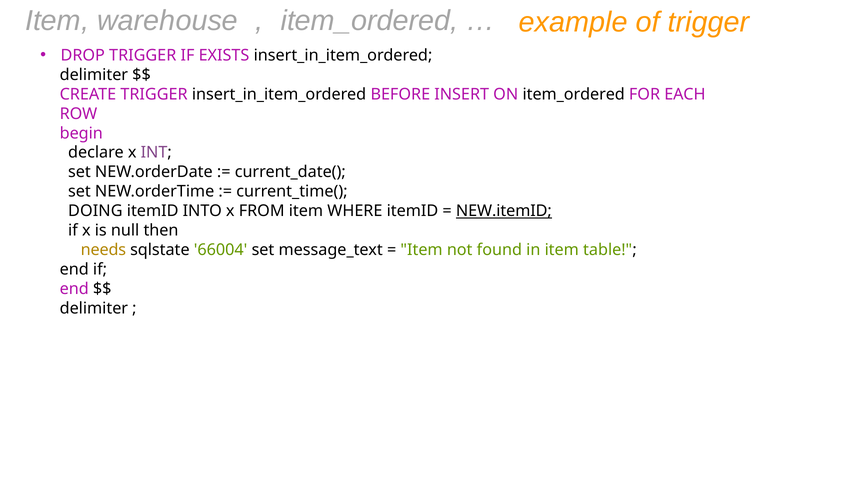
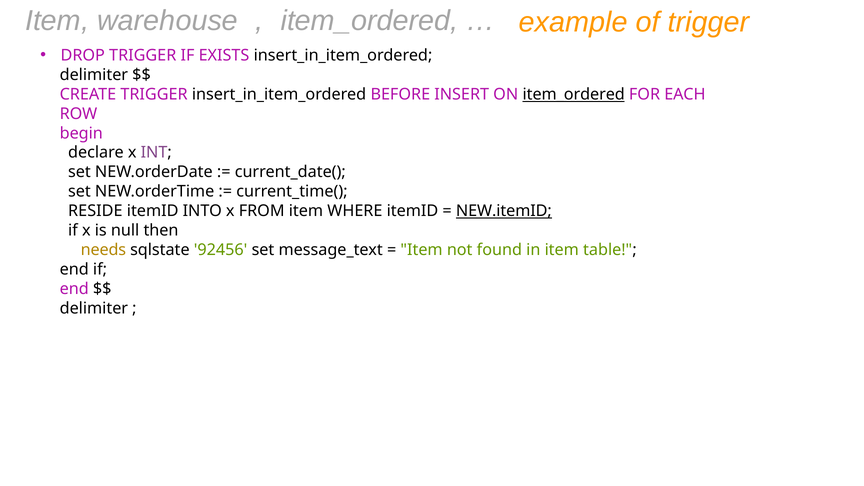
item_ordered underline: none -> present (574, 94)
DOING: DOING -> RESIDE (95, 211)
66004: 66004 -> 92456 (221, 250)
